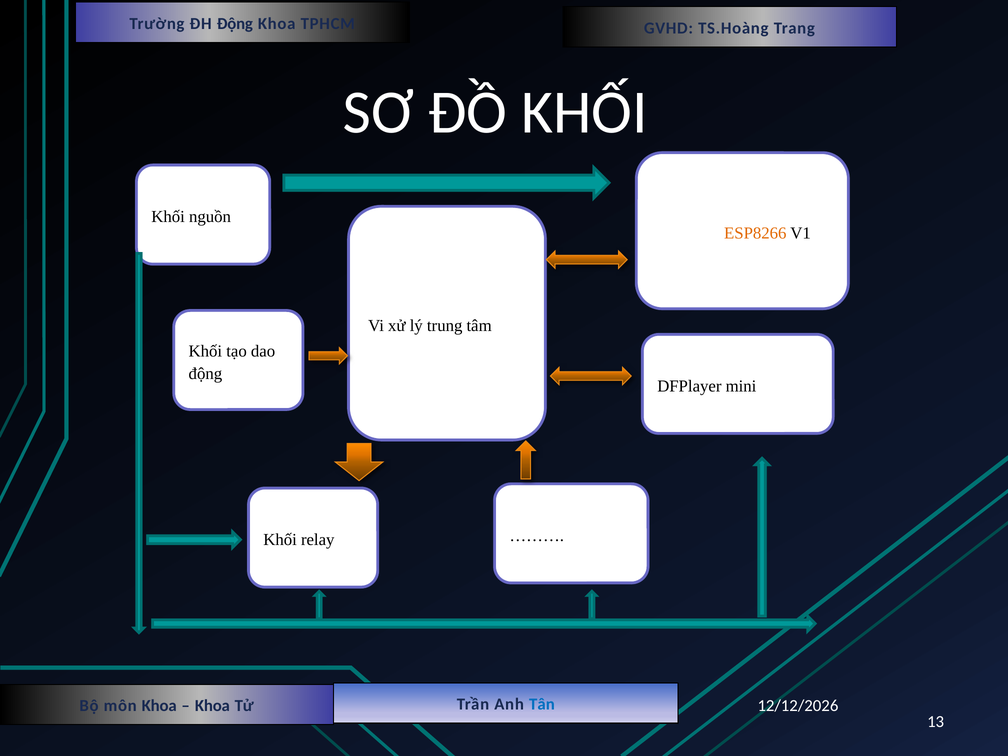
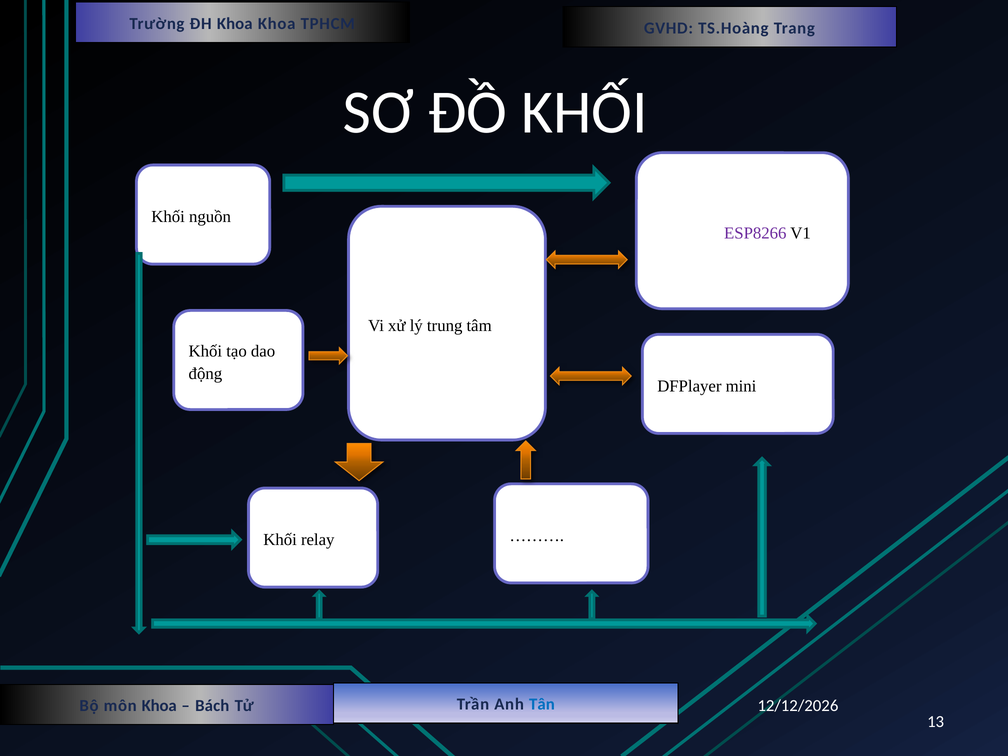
ĐH Động: Động -> Khoa (235, 24)
ESP8266 colour: orange -> purple (755, 233)
Khoa: Khoa -> Bách (212, 706)
